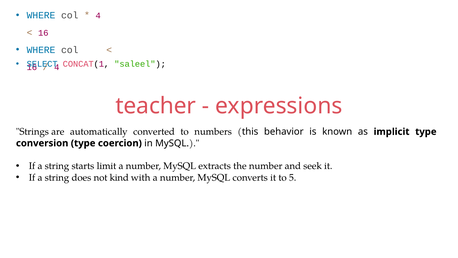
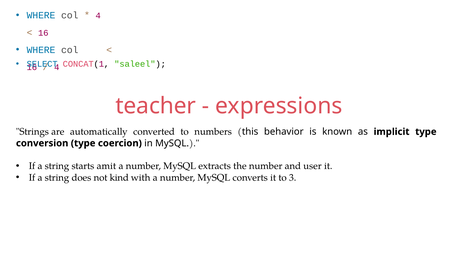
limit: limit -> amit (106, 166)
seek: seek -> user (312, 166)
5: 5 -> 3 (293, 177)
